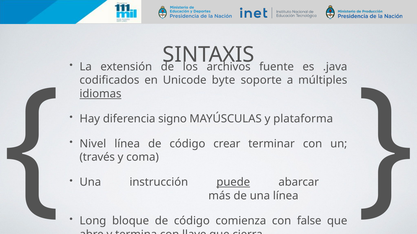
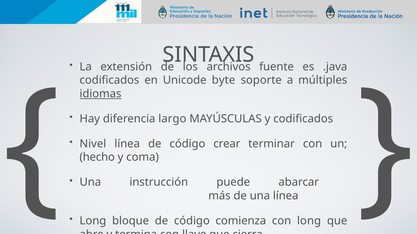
signo: signo -> largo (172, 119)
y plataforma: plataforma -> codificados (303, 119)
través: través -> hecho (97, 158)
puede underline: present -> none (233, 183)
con false: false -> long (309, 221)
